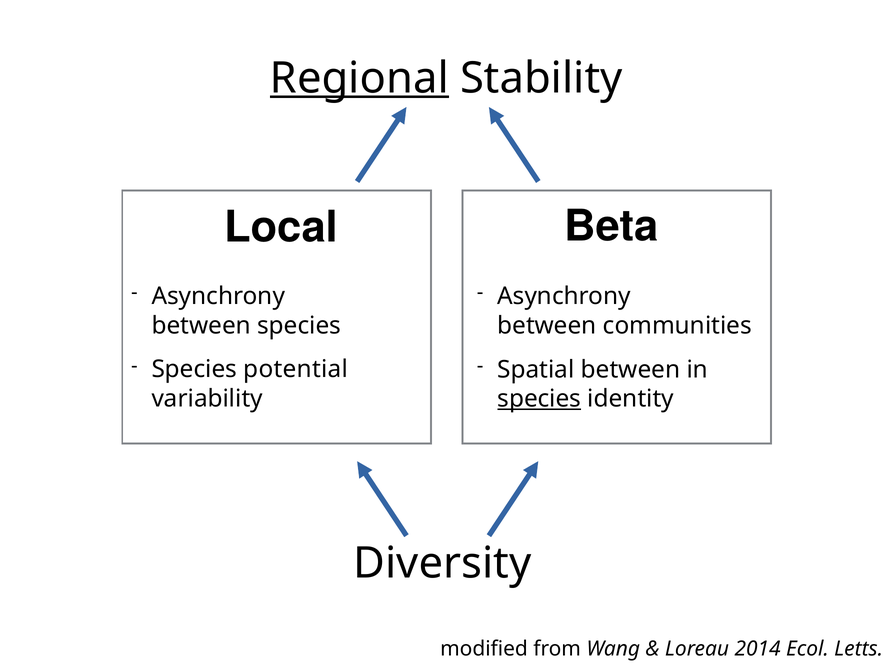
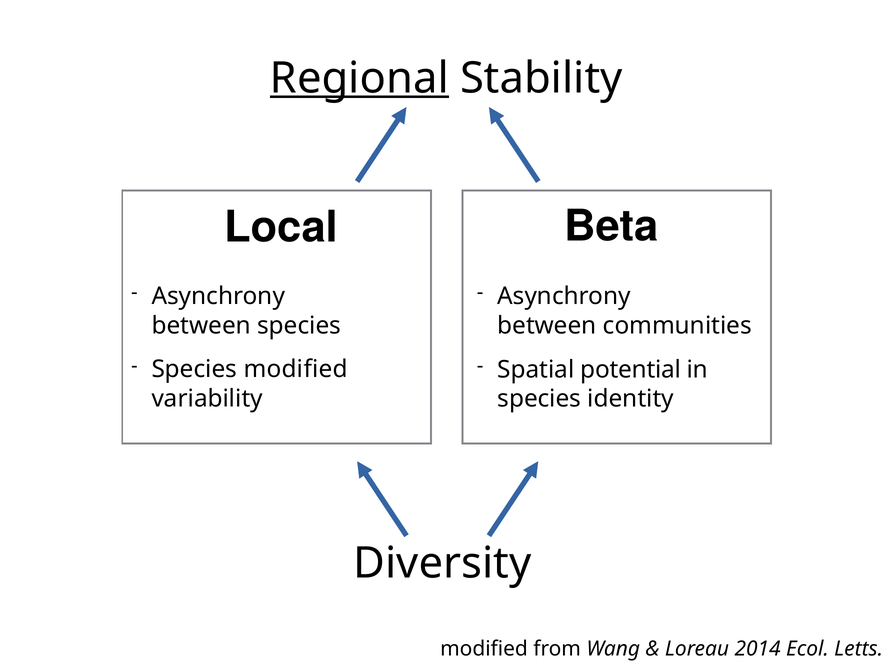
Species potential: potential -> modified (296, 369)
Spatial between: between -> potential (631, 369)
species underline: present -> none (539, 399)
